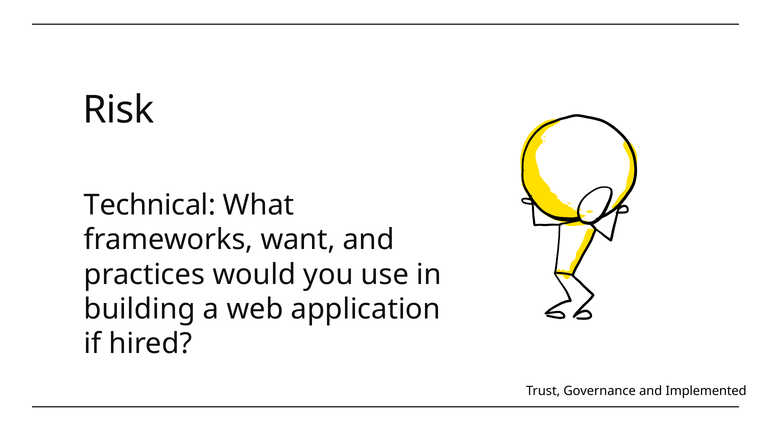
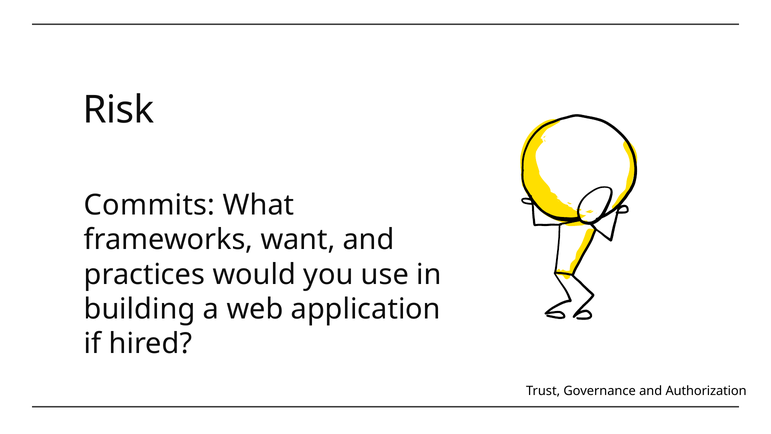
Technical: Technical -> Commits (150, 205)
Implemented: Implemented -> Authorization (706, 391)
